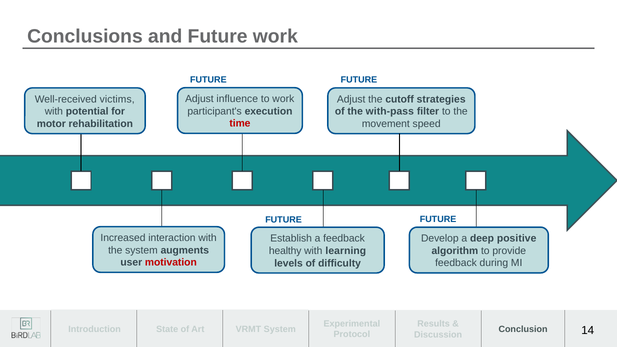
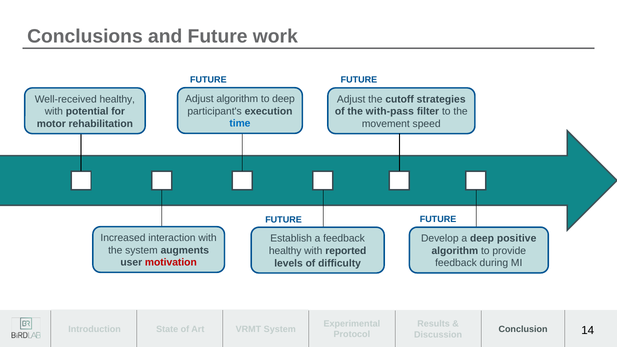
Adjust influence: influence -> algorithm (237, 99)
to work: work -> deep (283, 99)
Well-received victims: victims -> healthy (117, 99)
time colour: red -> blue (240, 124)
learning: learning -> reported (346, 251)
